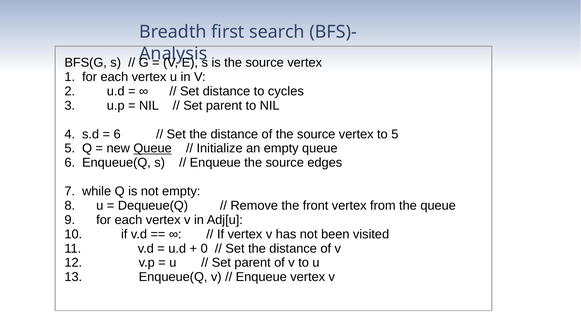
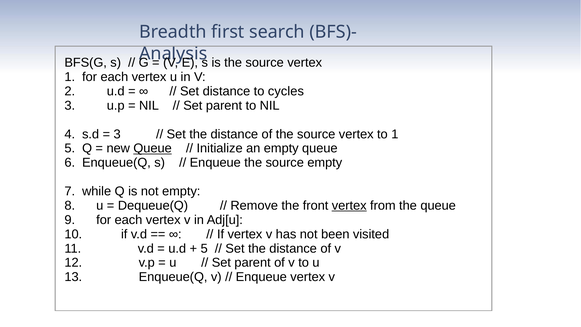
6: 6 -> 3 (117, 134)
to 5: 5 -> 1 (395, 134)
source edges: edges -> empty (325, 163)
vertex underline: none -> present (349, 206)
0: 0 -> 5 (204, 248)
